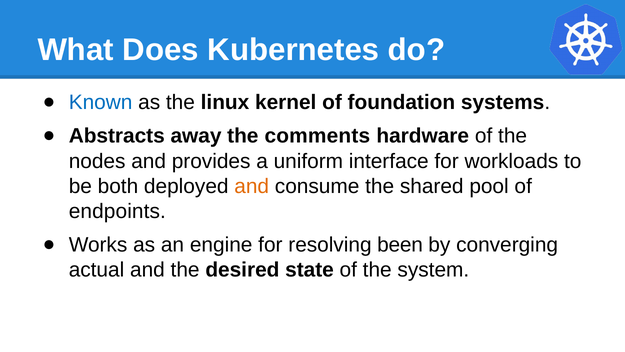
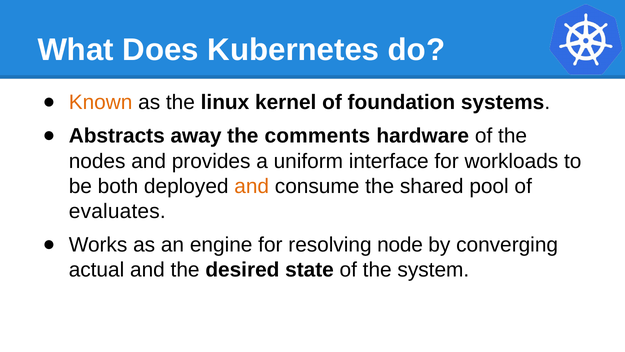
Known colour: blue -> orange (101, 102)
endpoints: endpoints -> evaluates (117, 211)
been: been -> node (400, 245)
